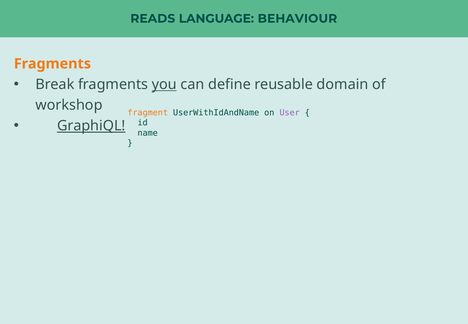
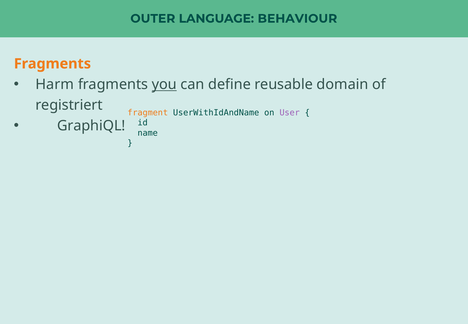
READS: READS -> OUTER (153, 19)
Break: Break -> Harm (55, 84)
workshop: workshop -> registriert (69, 105)
GraphiQL underline: present -> none (91, 126)
